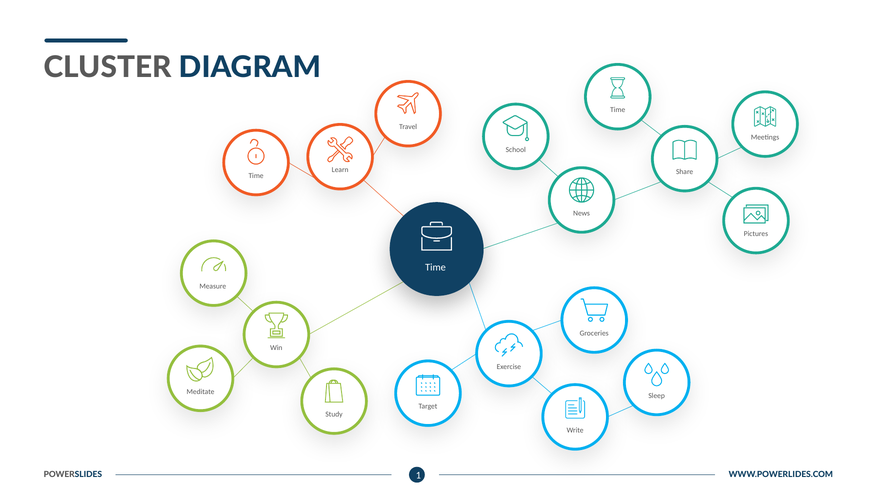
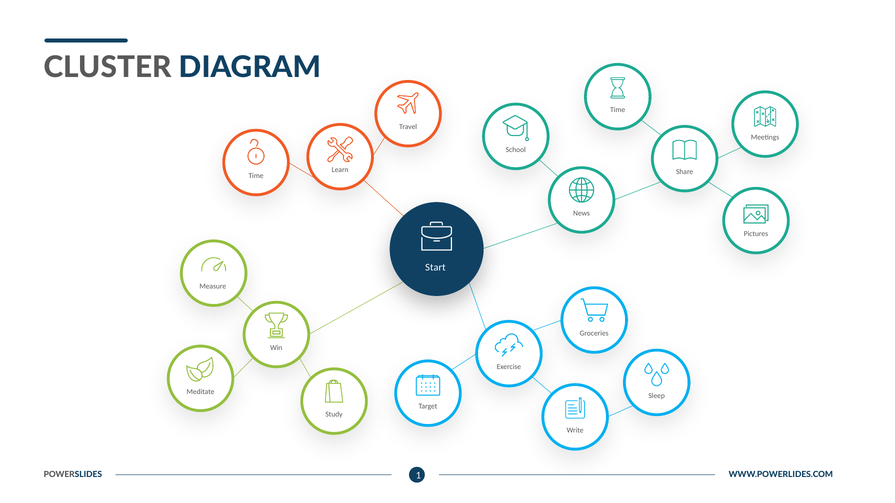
Time: Time -> Start (435, 268)
